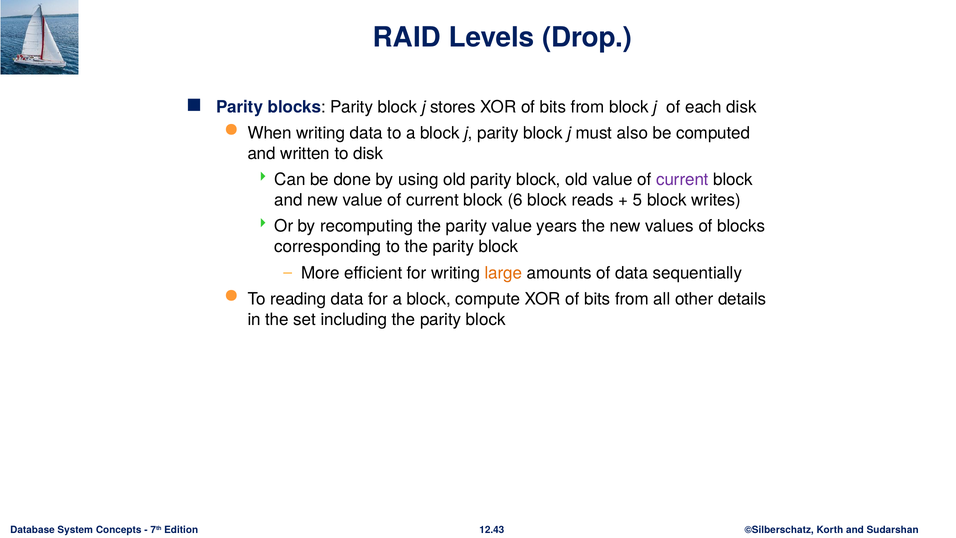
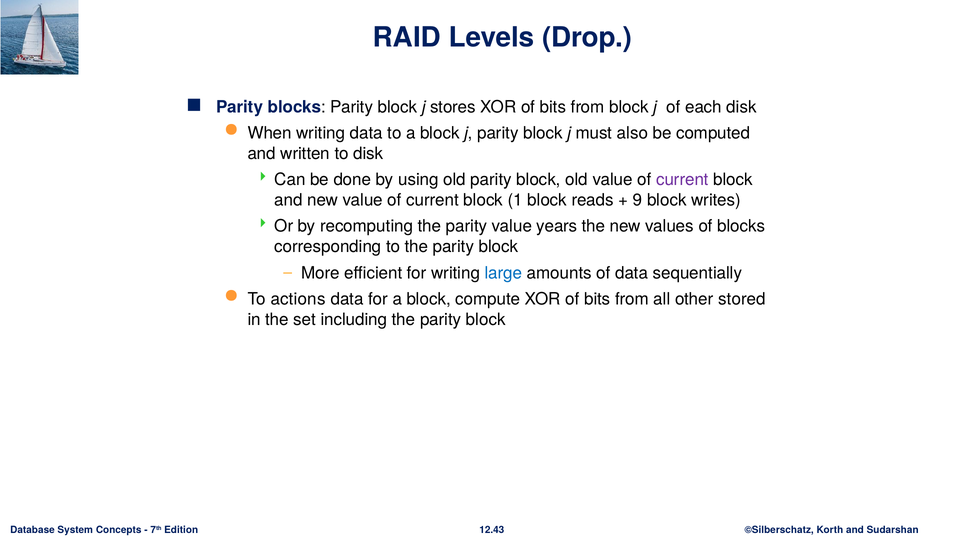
6: 6 -> 1 (515, 200)
5: 5 -> 9 (638, 200)
large colour: orange -> blue (504, 273)
reading: reading -> actions (298, 299)
details: details -> stored (742, 299)
